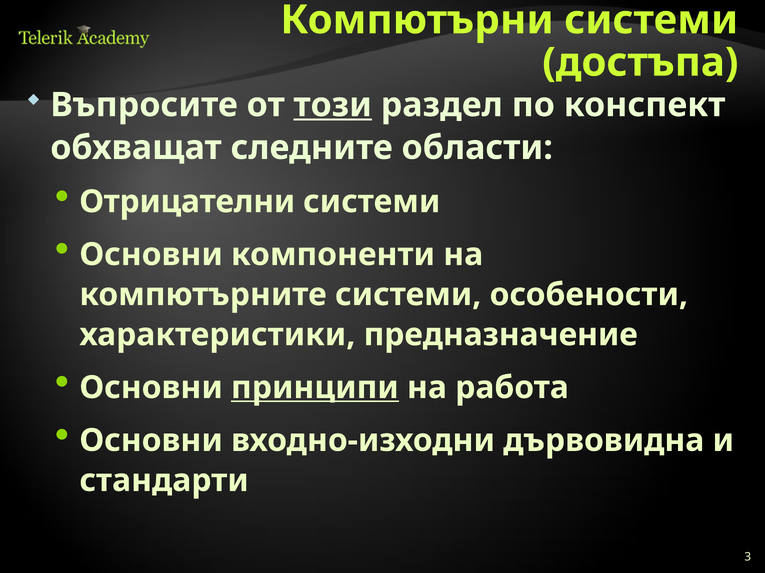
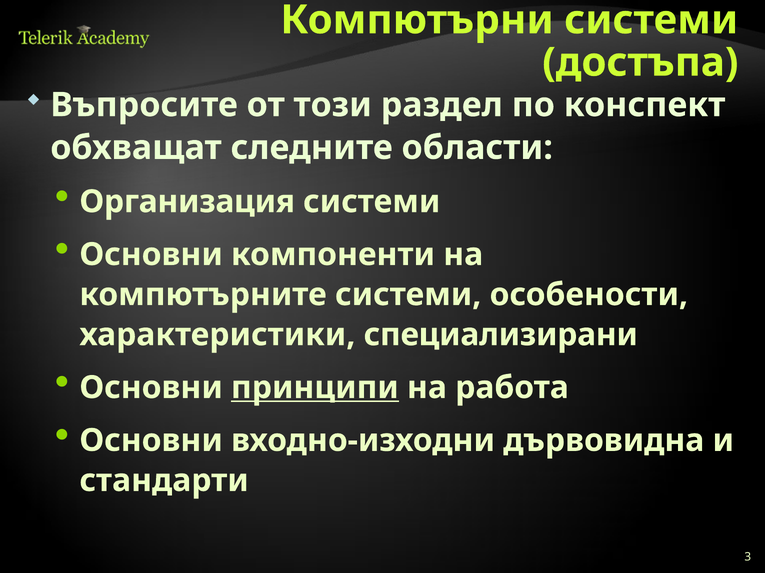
този underline: present -> none (333, 105)
Отрицателни: Отрицателни -> Организация (187, 202)
предназначение: предназначение -> специализирани (501, 335)
